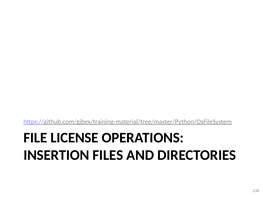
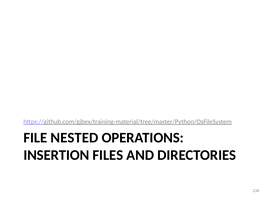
LICENSE: LICENSE -> NESTED (74, 138)
